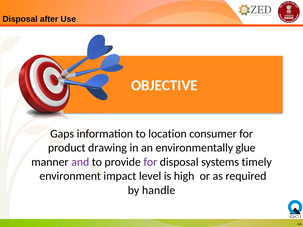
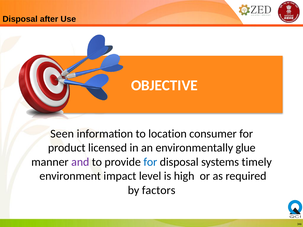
Gaps: Gaps -> Seen (62, 134)
drawing: drawing -> licensed (108, 148)
for colour: purple -> blue (150, 162)
handle: handle -> factors (159, 190)
